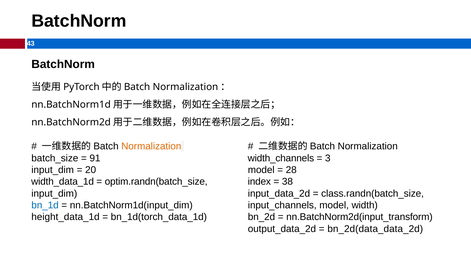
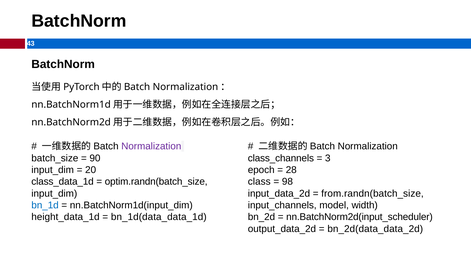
Normalization colour: orange -> purple (151, 146)
91: 91 -> 90 (95, 158)
width_channels: width_channels -> class_channels (281, 158)
model: model -> epoch (261, 170)
width_data_1d: width_data_1d -> class_data_1d (63, 182)
index: index -> class (259, 182)
38: 38 -> 98 (287, 182)
class.randn(batch_size: class.randn(batch_size -> from.randn(batch_size (372, 193)
bn_1d(torch_data_1d: bn_1d(torch_data_1d -> bn_1d(data_data_1d (159, 217)
nn.BatchNorm2d(input_transform: nn.BatchNorm2d(input_transform -> nn.BatchNorm2d(input_scheduler (359, 217)
